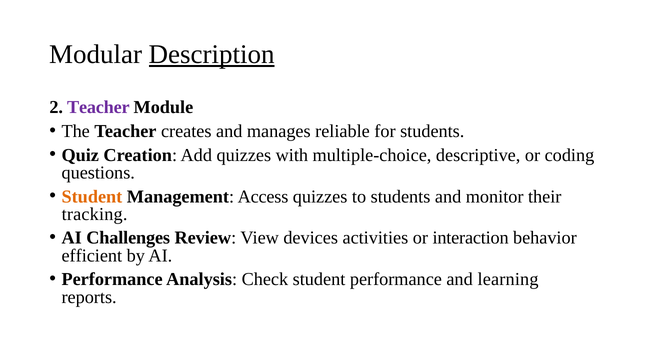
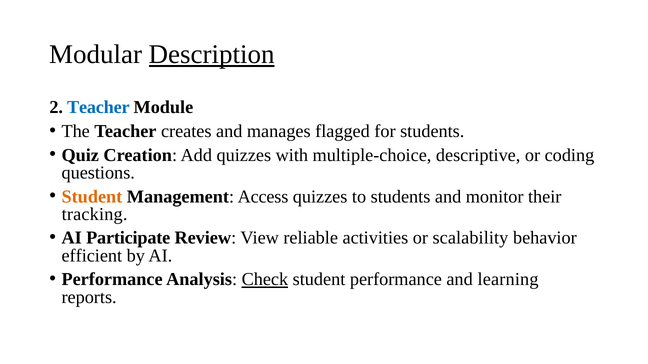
Teacher colour: purple -> blue (98, 108)
reliable: reliable -> flagged (343, 131)
Challenges: Challenges -> Participate (128, 238)
devices: devices -> reliable (311, 238)
interaction: interaction -> scalability (470, 238)
Check underline: none -> present (265, 280)
